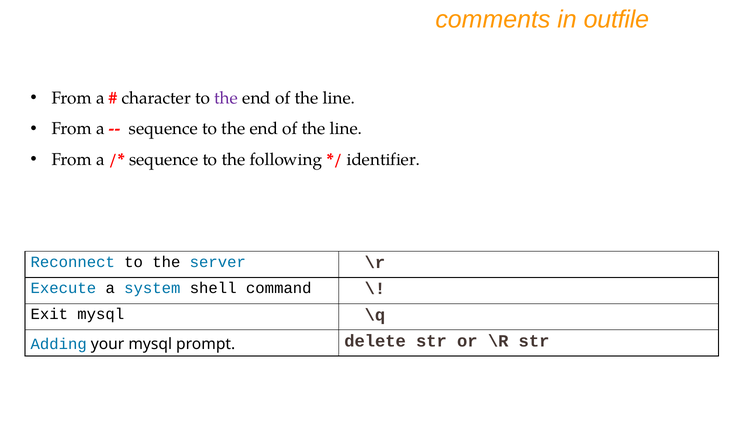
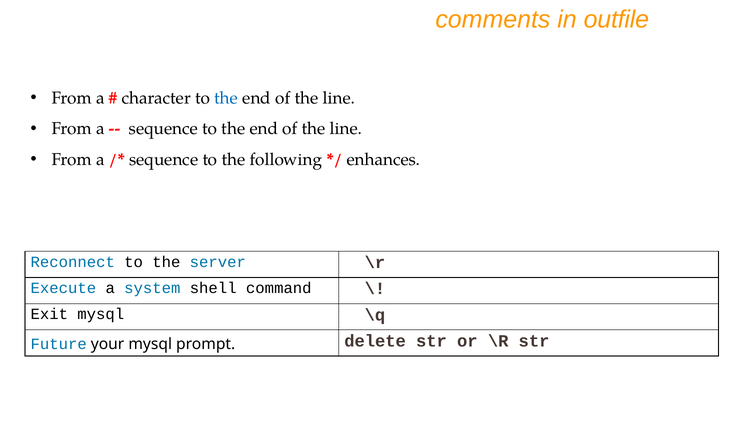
the colour: purple -> blue (226, 98)
identifier: identifier -> enhances (383, 160)
Adding: Adding -> Future (59, 344)
